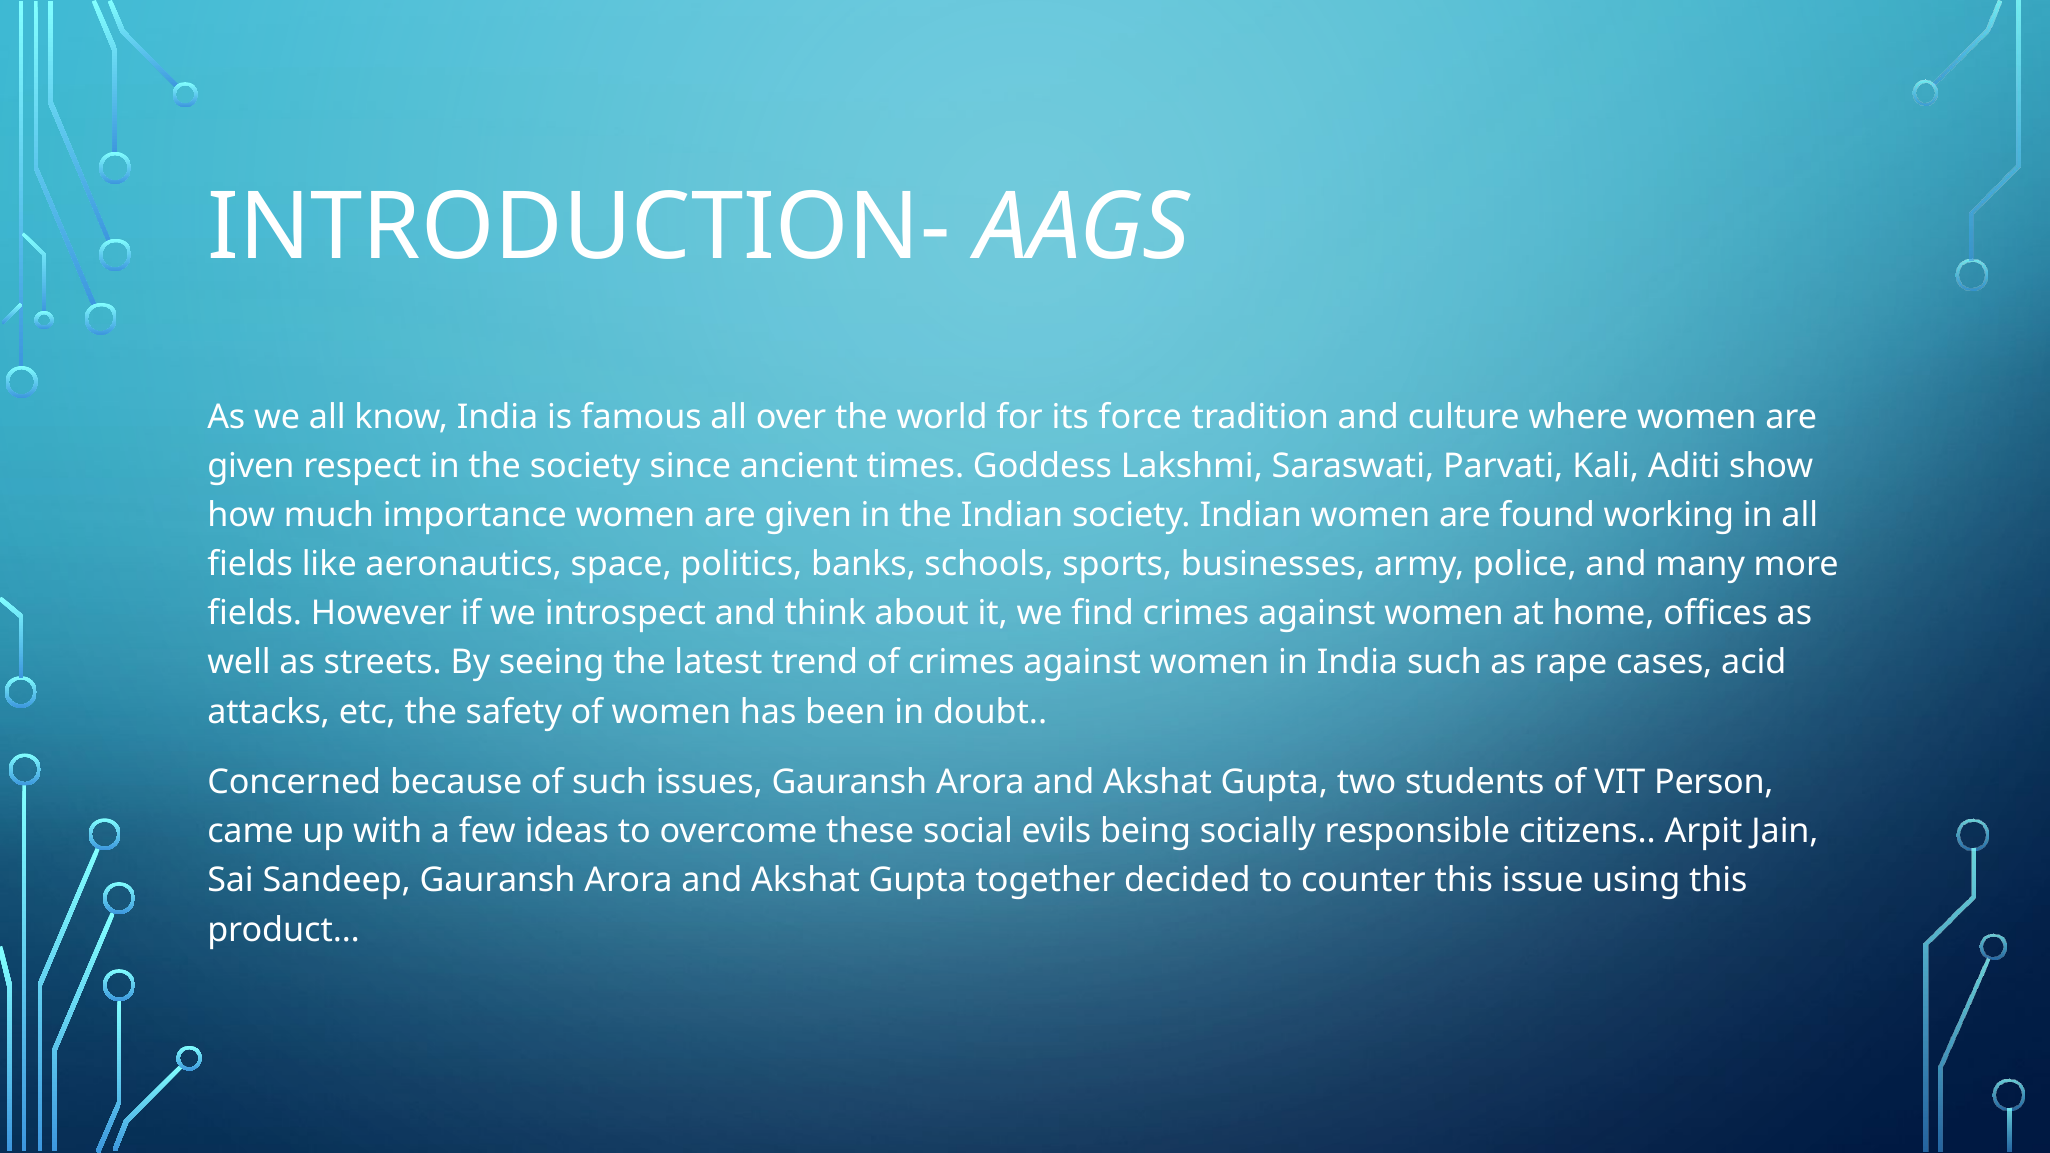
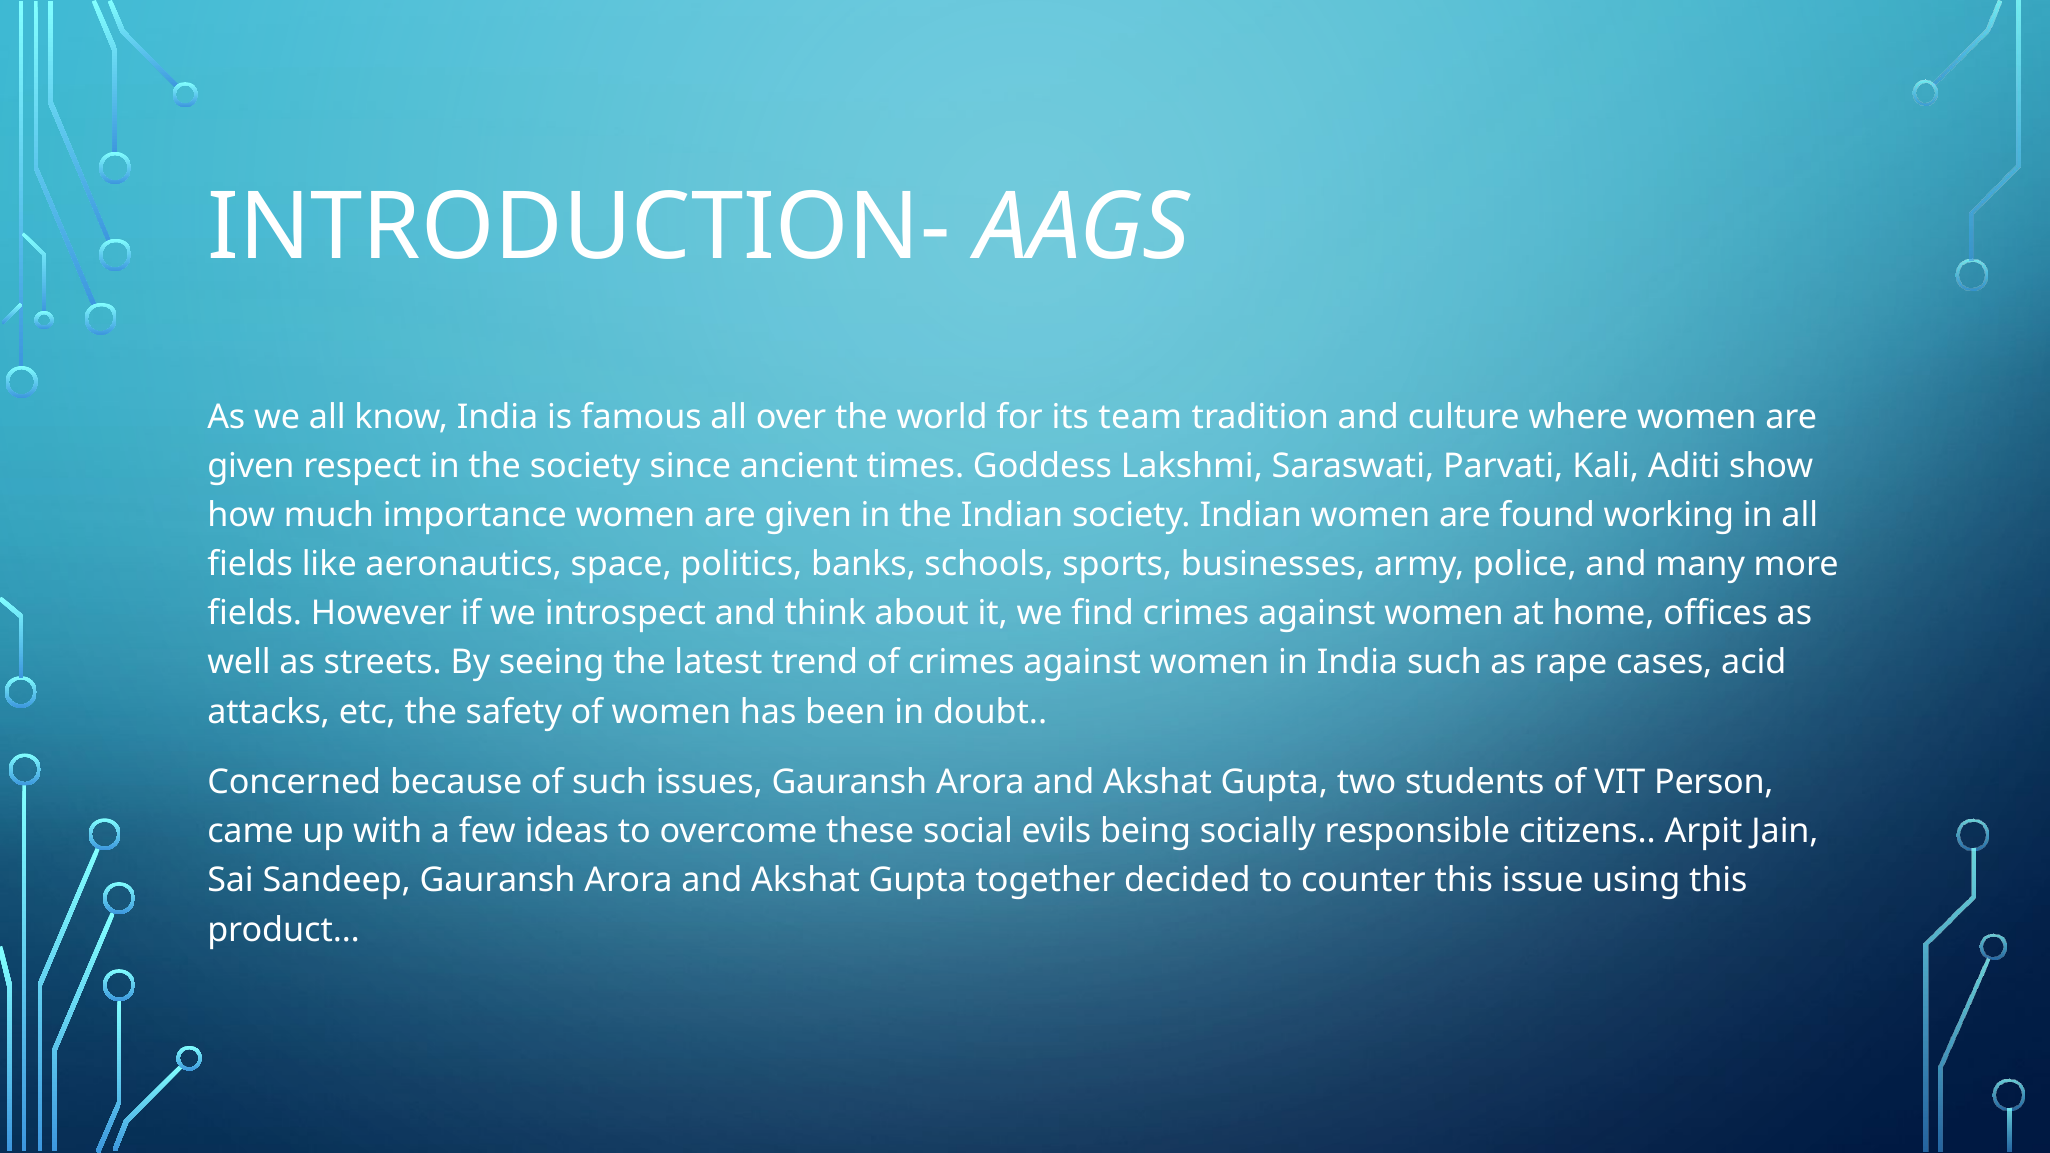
force: force -> team (1140, 417)
